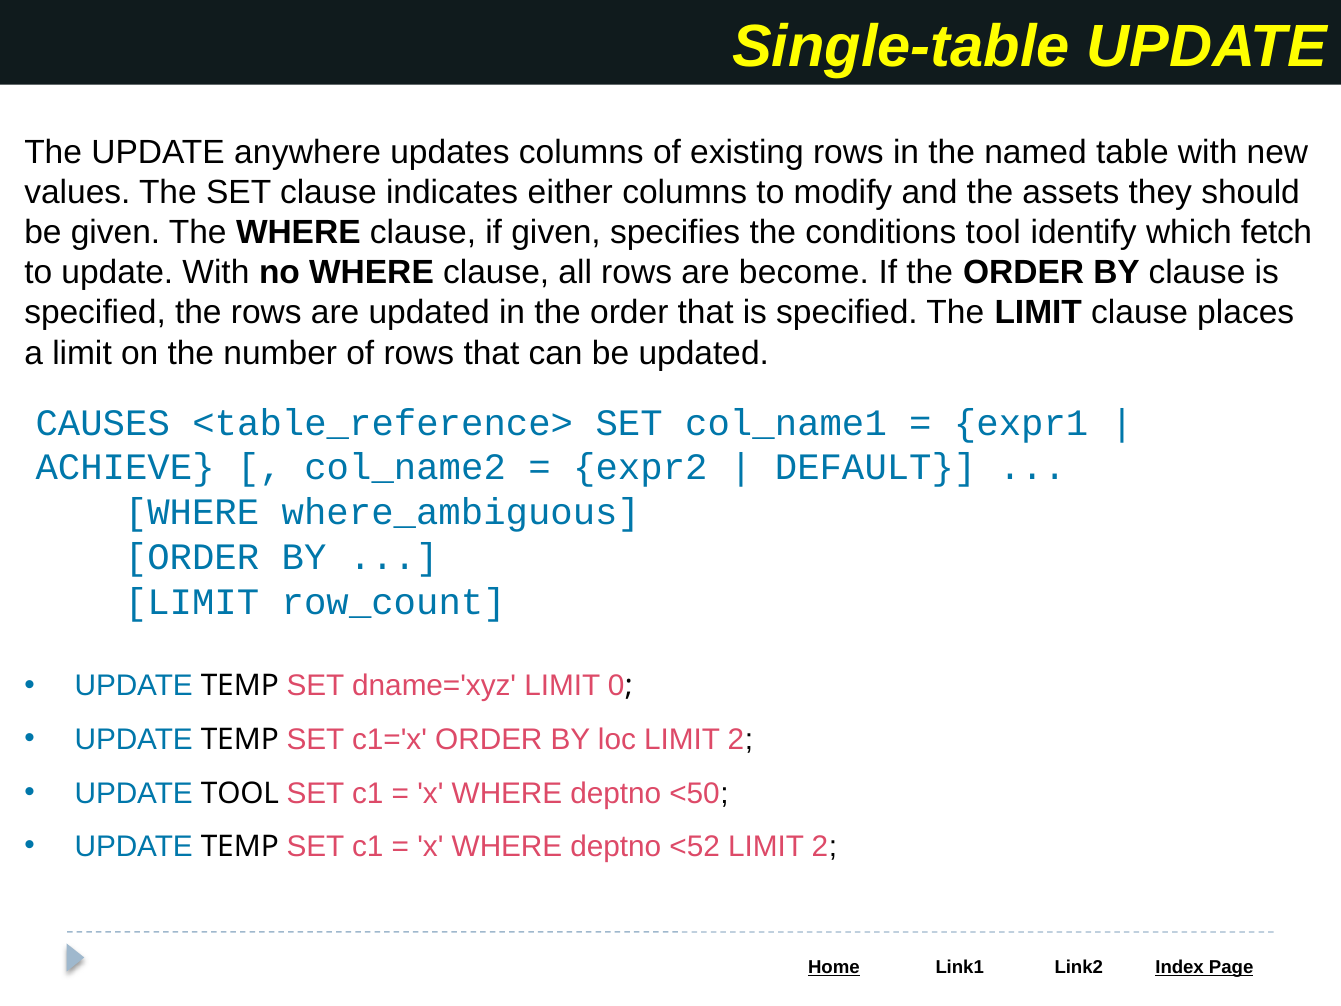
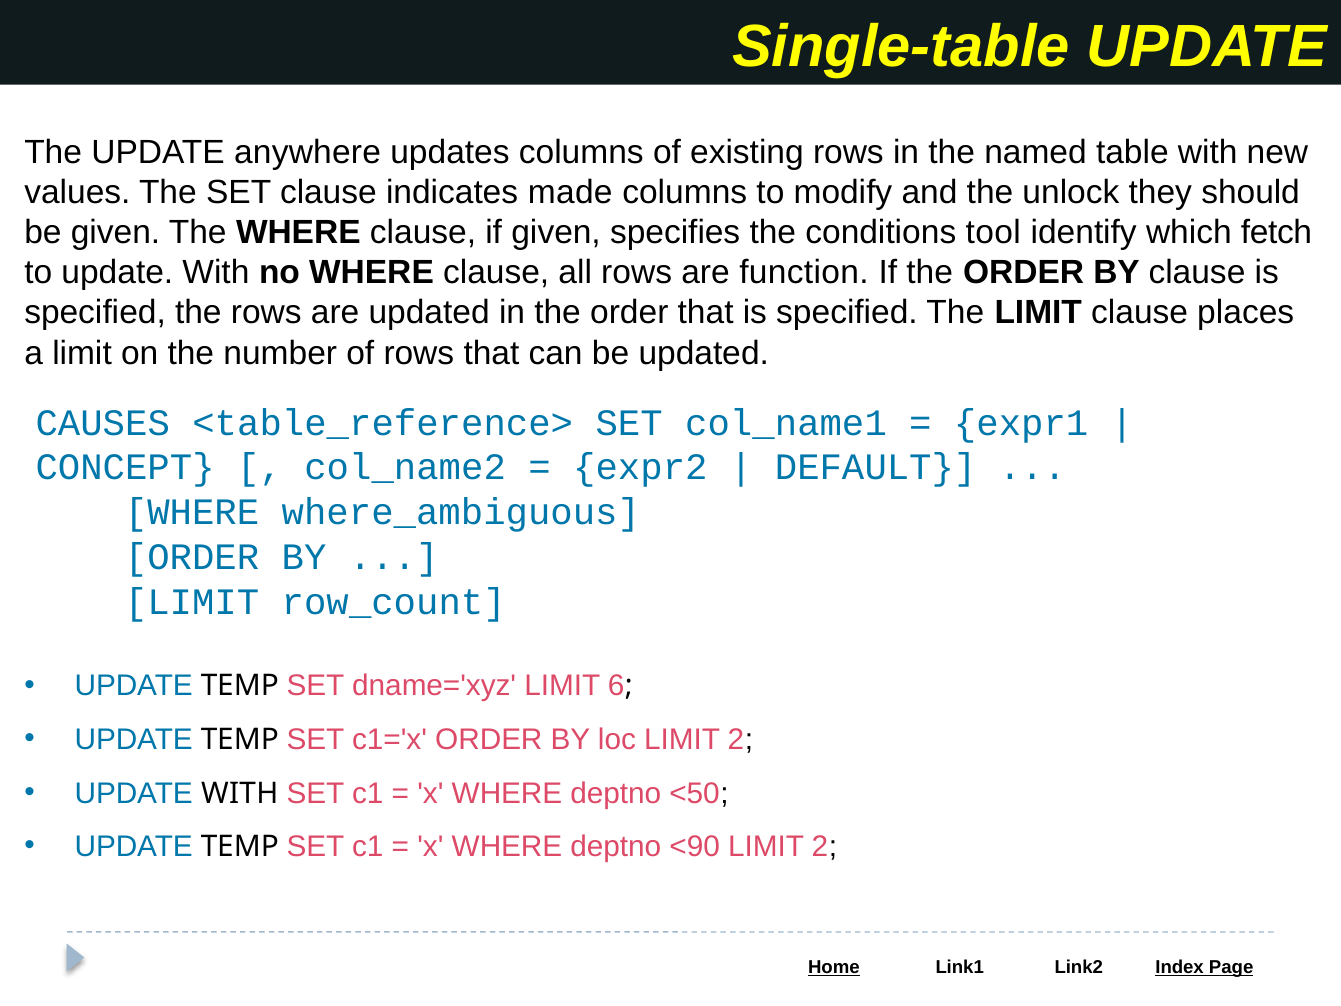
either: either -> made (570, 192)
assets: assets -> unlock (1071, 192)
become: become -> function (804, 273)
ACHIEVE: ACHIEVE -> CONCEPT (125, 467)
0: 0 -> 6 (616, 686)
TOOL: TOOL -> WITH (240, 793)
<52: <52 -> <90 (695, 847)
